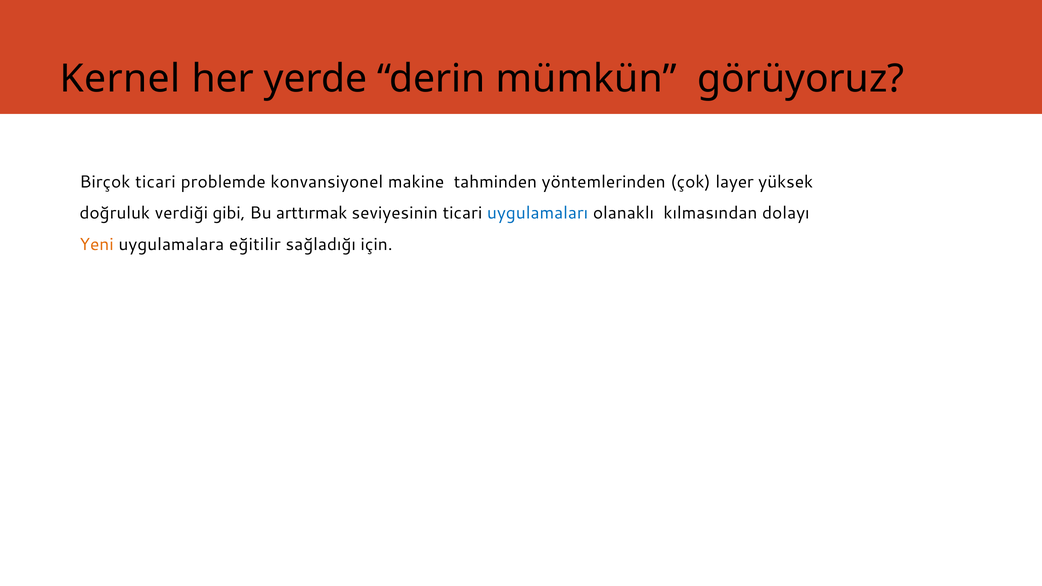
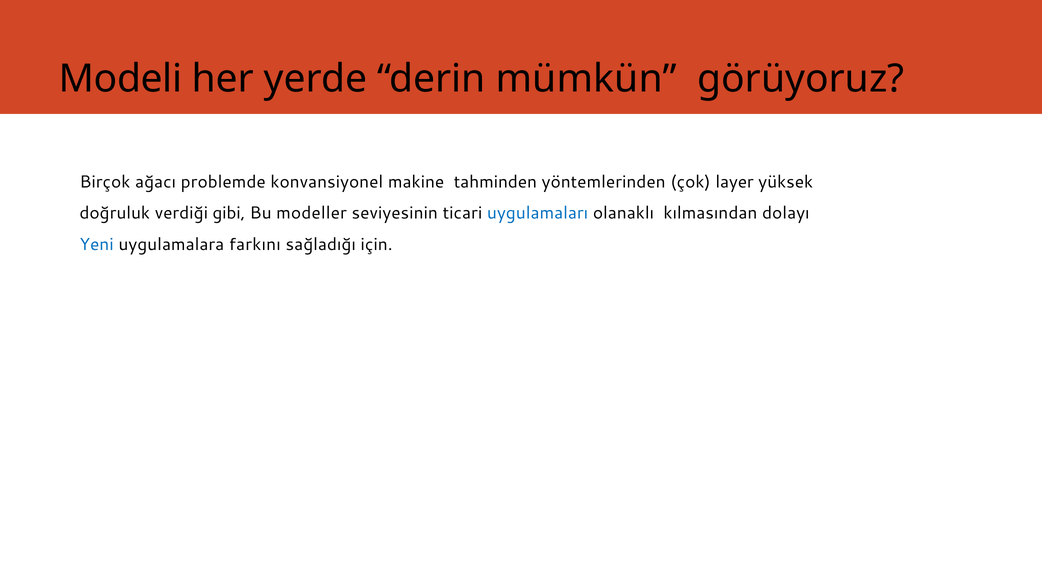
Kernel: Kernel -> Modeli (121, 79)
Birçok ticari: ticari -> ağacı (156, 182)
arttırmak: arttırmak -> modeller (312, 213)
Yeni colour: orange -> blue (97, 244)
eğitilir: eğitilir -> farkını (255, 244)
